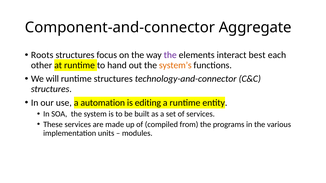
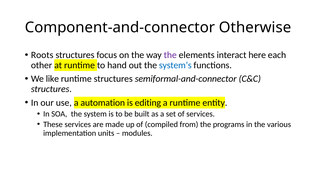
Aggregate: Aggregate -> Otherwise (255, 27)
best: best -> here (257, 55)
system’s colour: orange -> blue (175, 65)
will: will -> like (52, 79)
technology-and-connector: technology-and-connector -> semiformal-and-connector (186, 79)
